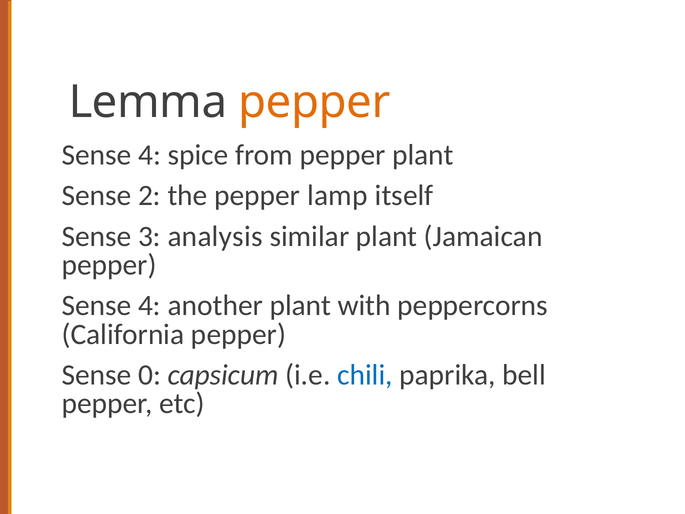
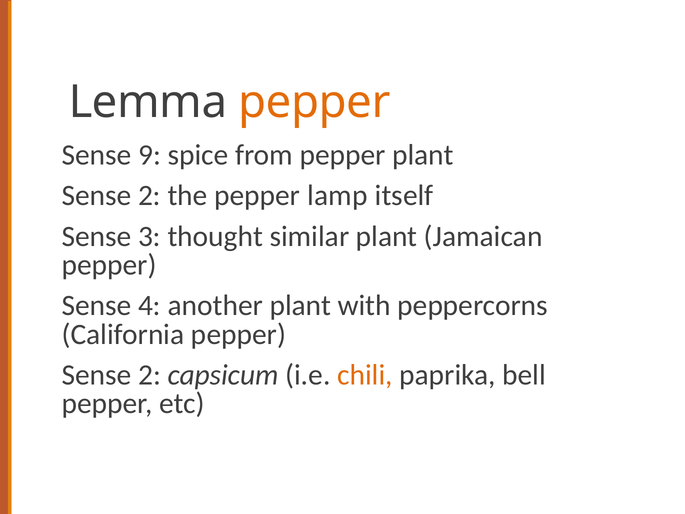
4: 4 -> 9 (150, 155)
analysis: analysis -> thought (215, 236)
0: 0 -> 2 (150, 375)
chili colour: blue -> orange (365, 375)
